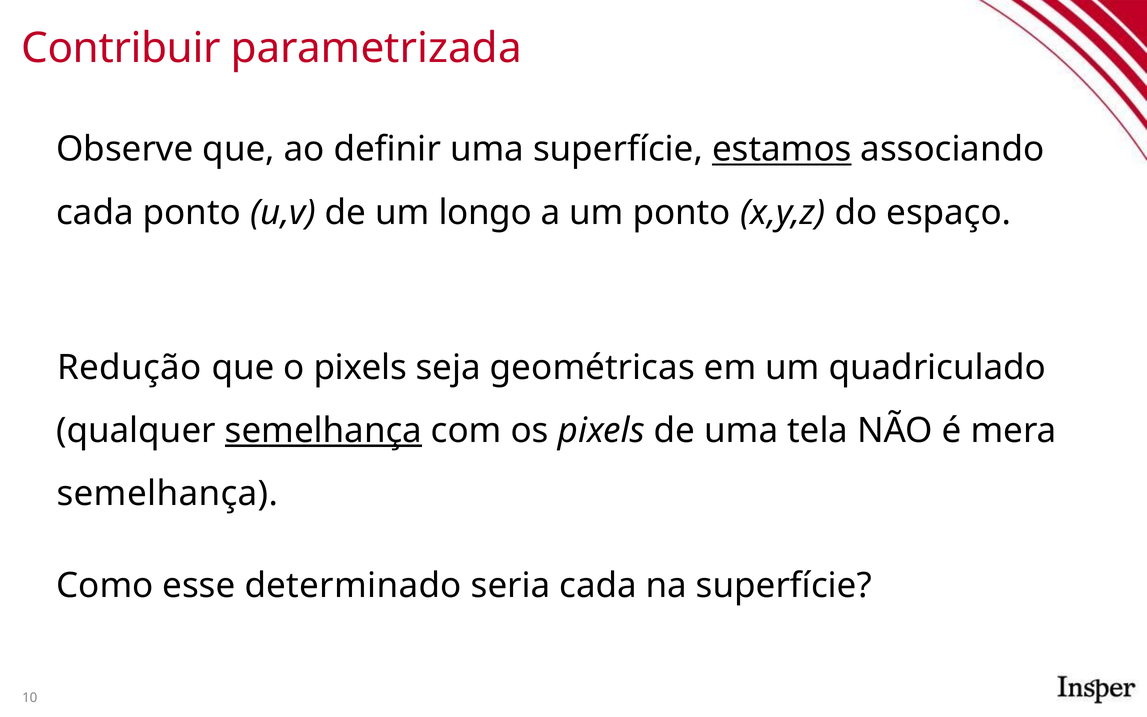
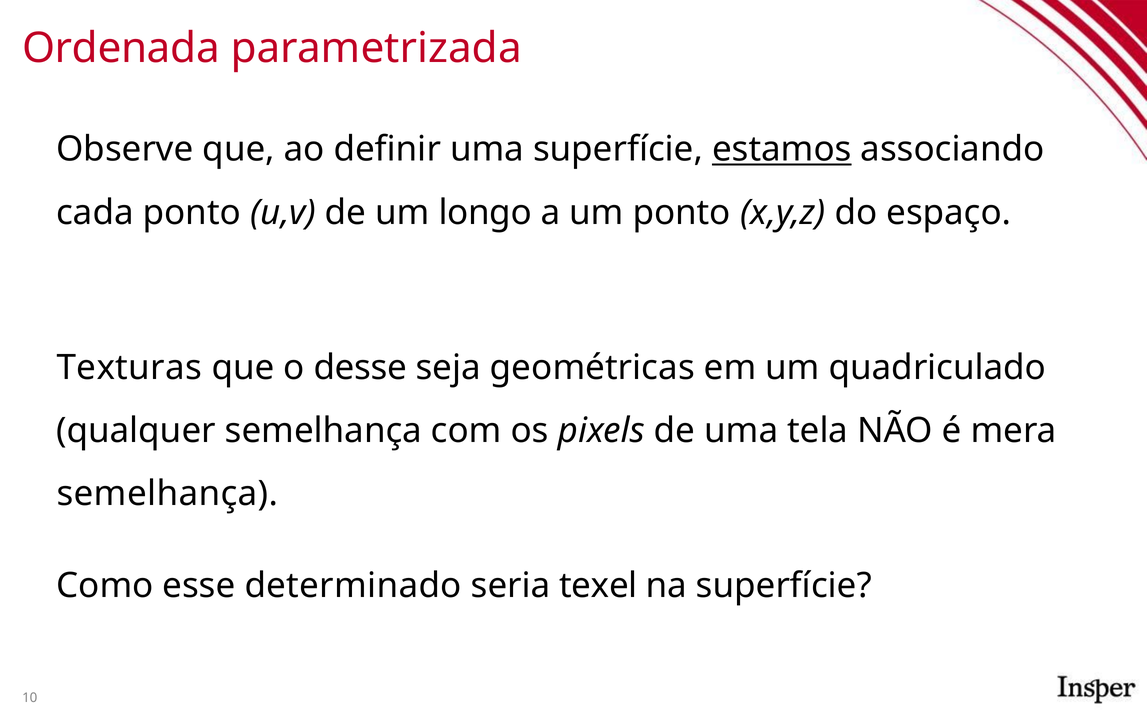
Contribuir: Contribuir -> Ordenada (121, 48)
Redução: Redução -> Texturas (129, 368)
o pixels: pixels -> desse (360, 368)
semelhança underline: present -> none (323, 431)
seria cada: cada -> texel (598, 586)
